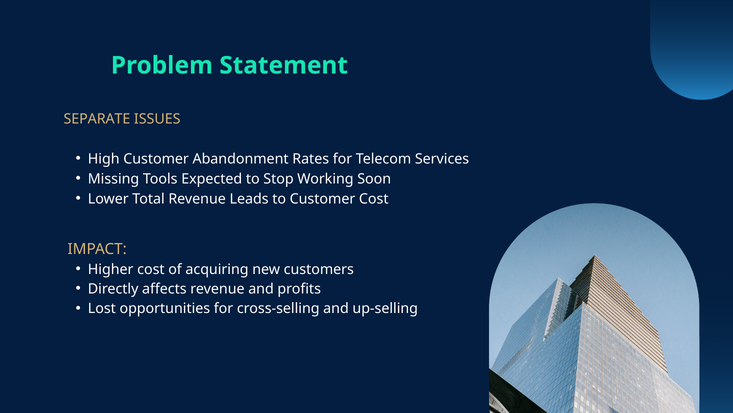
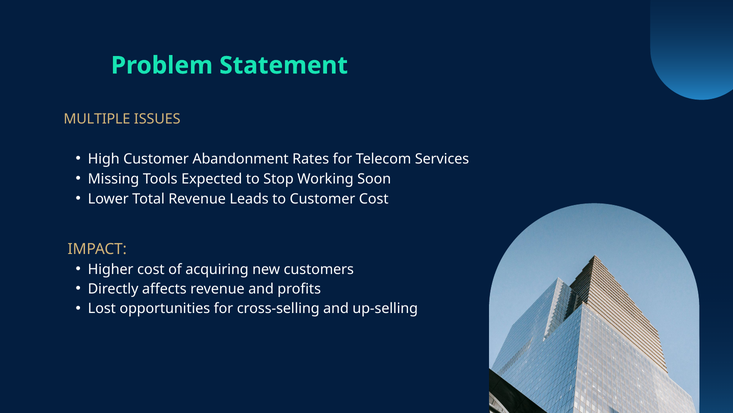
SEPARATE: SEPARATE -> MULTIPLE (97, 119)
